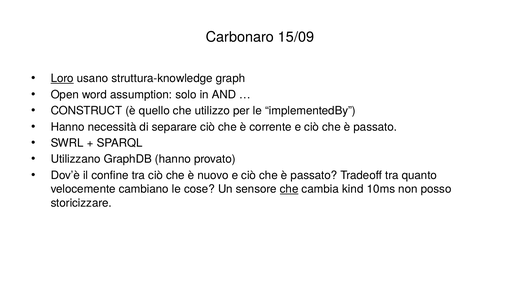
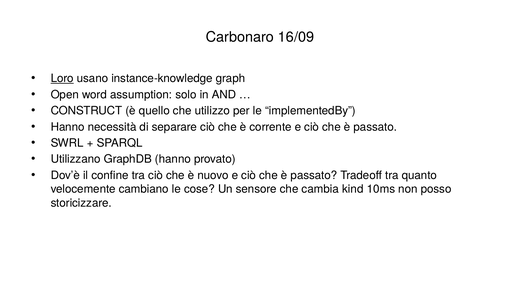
15/09: 15/09 -> 16/09 (296, 37)
struttura-knowledge: struttura-knowledge -> instance-knowledge (162, 79)
che underline: present -> none (289, 189)
